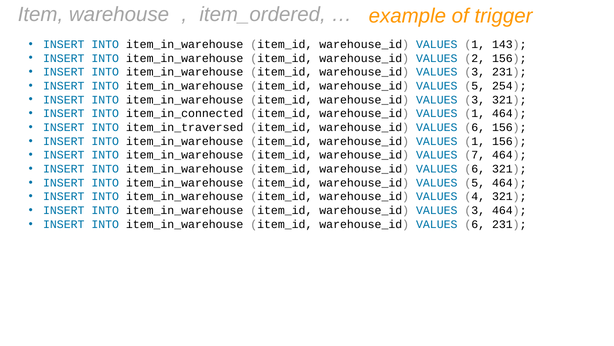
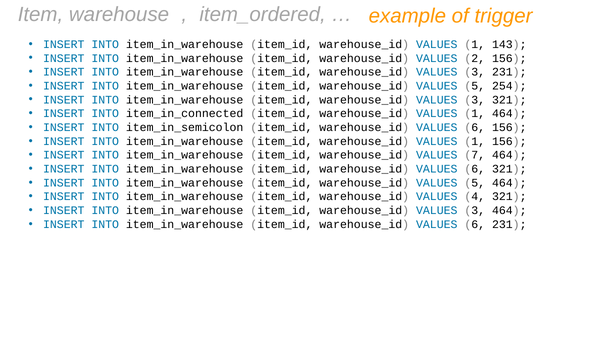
item_in_traversed: item_in_traversed -> item_in_semicolon (185, 127)
